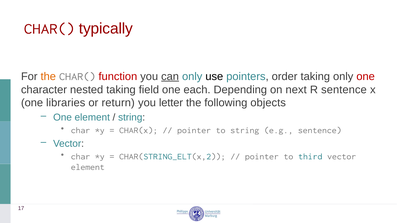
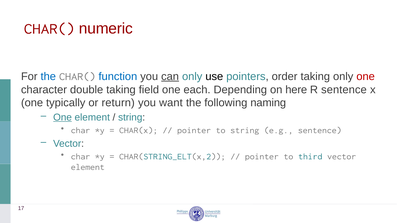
typically: typically -> numeric (106, 29)
the colour: orange -> blue (48, 77)
function colour: red -> blue (118, 77)
nested: nested -> double (87, 90)
next: next -> here (296, 90)
libraries: libraries -> typically (66, 103)
letter: letter -> want (171, 103)
objects: objects -> naming (268, 103)
One underline: none -> present (63, 117)
